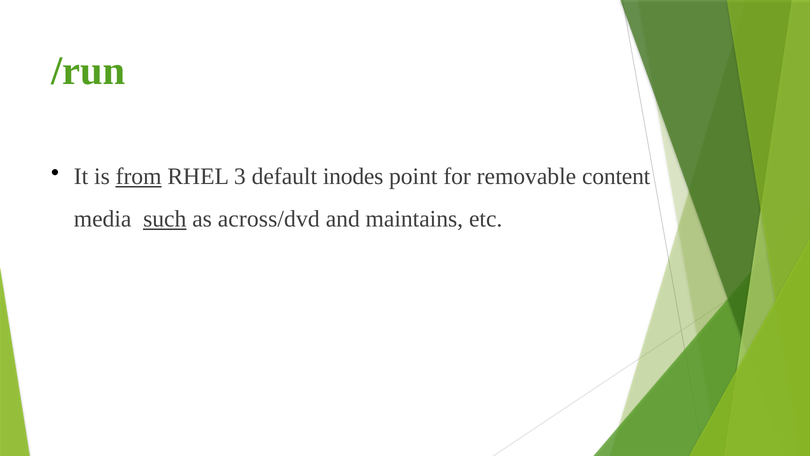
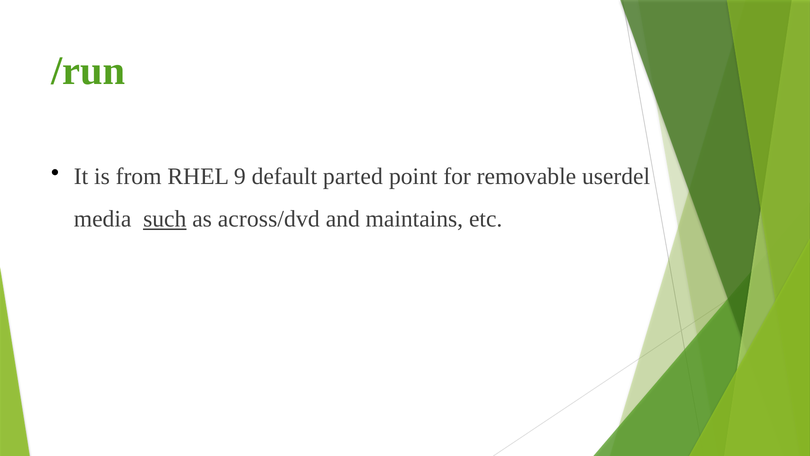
from underline: present -> none (139, 177)
3: 3 -> 9 (240, 177)
inodes: inodes -> parted (353, 177)
content: content -> userdel (616, 177)
